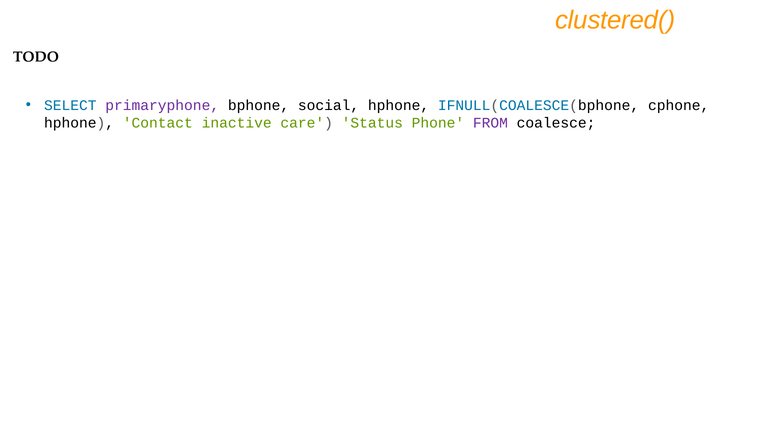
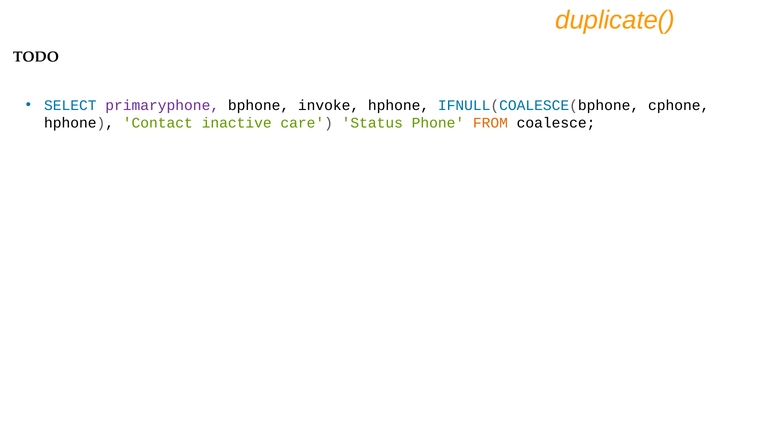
clustered(: clustered( -> duplicate( (615, 20)
social: social -> invoke (329, 105)
FROM colour: purple -> orange (490, 123)
